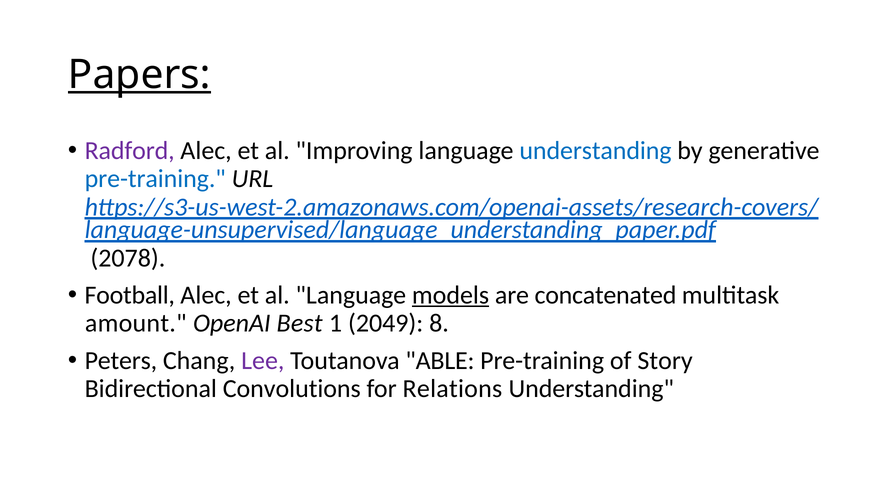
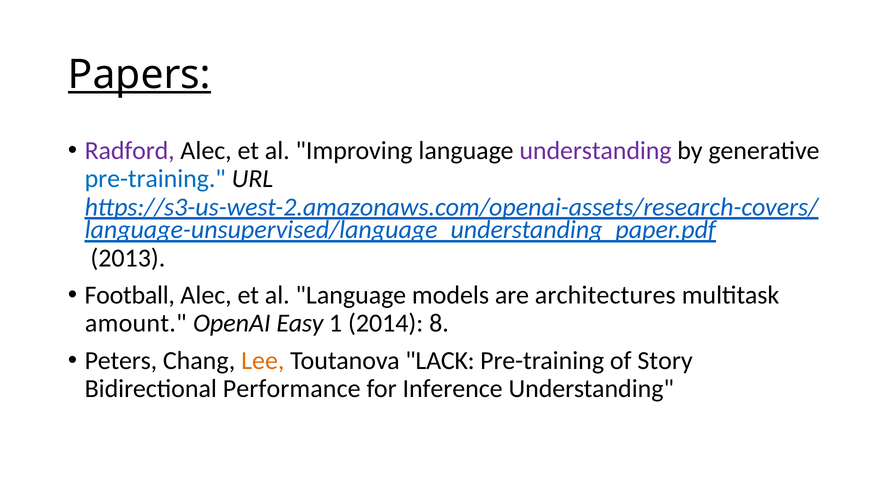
understanding colour: blue -> purple (595, 151)
2078: 2078 -> 2013 (128, 258)
models underline: present -> none (451, 295)
concatenated: concatenated -> architectures (605, 295)
Best: Best -> Easy (300, 323)
2049: 2049 -> 2014 (386, 323)
Lee colour: purple -> orange (263, 361)
ABLE: ABLE -> LACK (440, 361)
Convolutions: Convolutions -> Performance (292, 389)
Relations: Relations -> Inference (453, 389)
